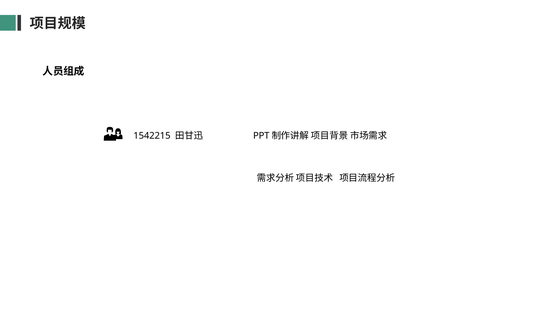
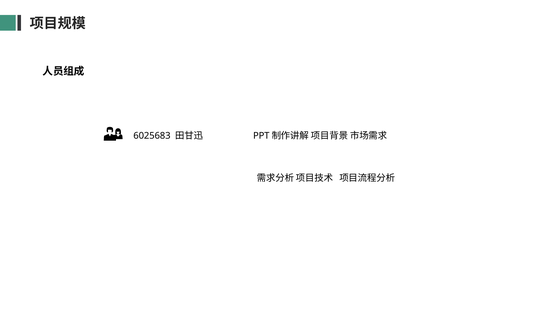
1542215: 1542215 -> 6025683 (152, 136)
